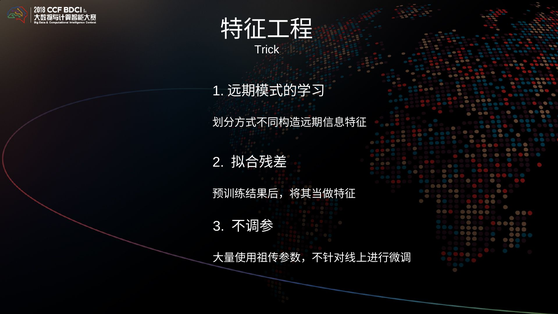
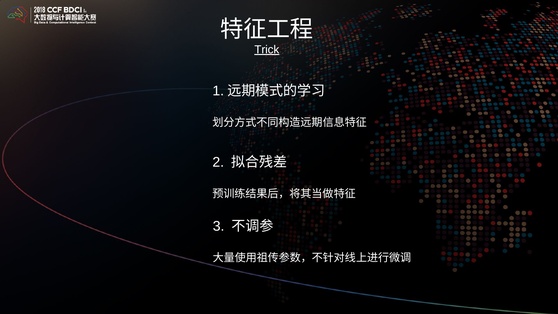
Trick underline: none -> present (267, 49)
